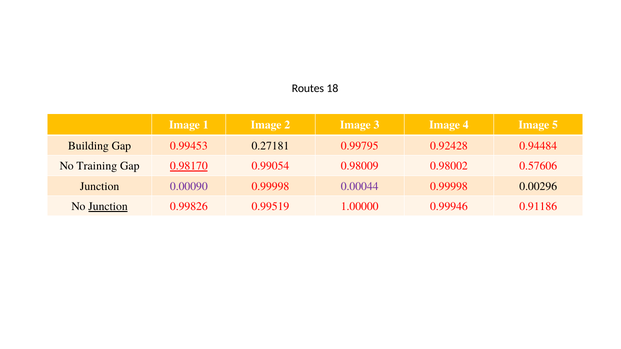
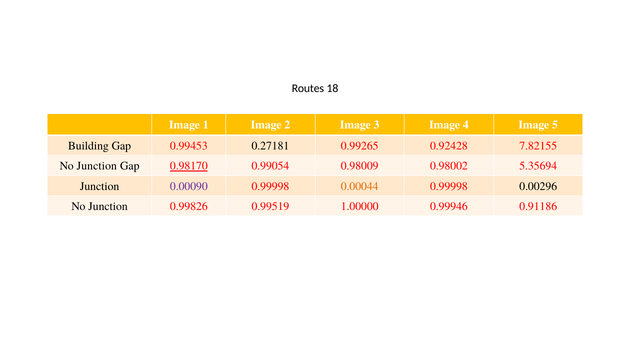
0.99795: 0.99795 -> 0.99265 (360, 146)
0.94484: 0.94484 -> 7.82155 (538, 146)
Training: Training -> Junction (97, 166)
0.57606: 0.57606 -> 5.35694 (538, 166)
0.00044 colour: purple -> orange (360, 186)
Junction underline: present -> none (108, 207)
